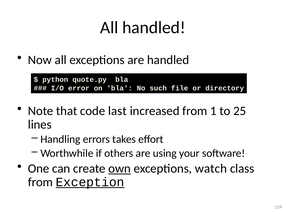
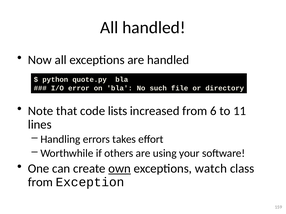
last: last -> lists (118, 111)
1: 1 -> 6 (213, 111)
25: 25 -> 11 (240, 111)
Exception underline: present -> none (90, 183)
